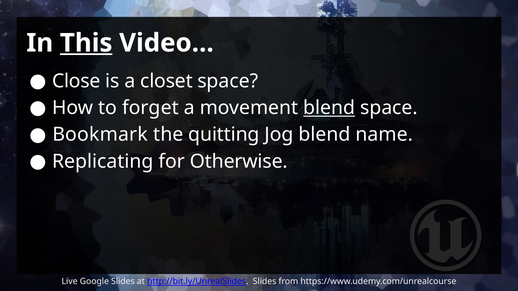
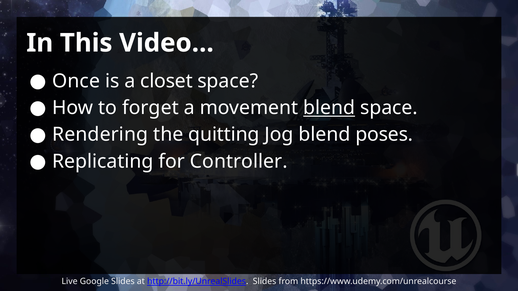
This underline: present -> none (86, 43)
Close: Close -> Once (76, 81)
Bookmark: Bookmark -> Rendering (100, 135)
name: name -> poses (384, 135)
Otherwise: Otherwise -> Controller (239, 162)
